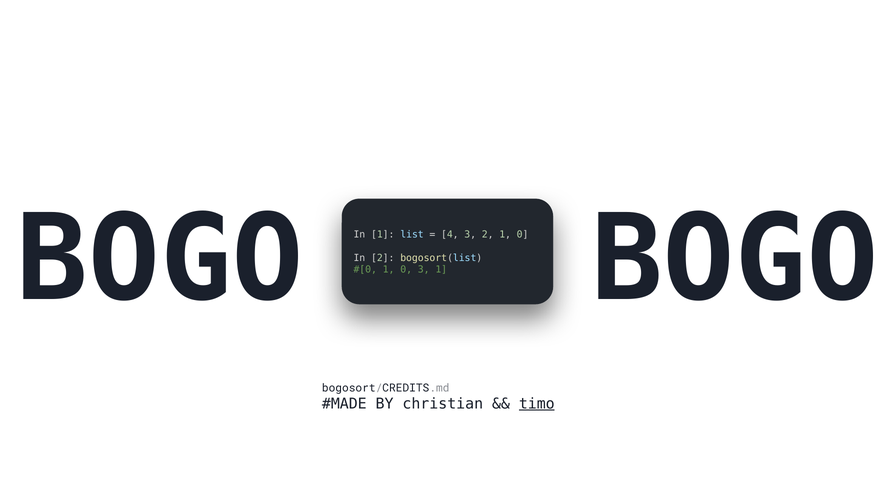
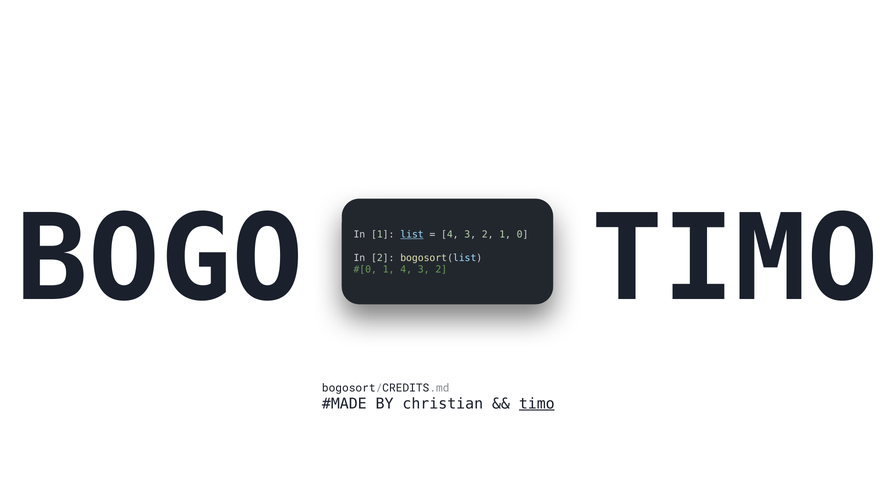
BOGO BOGO: BOGO -> TIMO (735, 260)
list underline: none -> present (412, 235)
0: 0 -> 4 (406, 270)
1: 1 -> 2 (441, 270)
